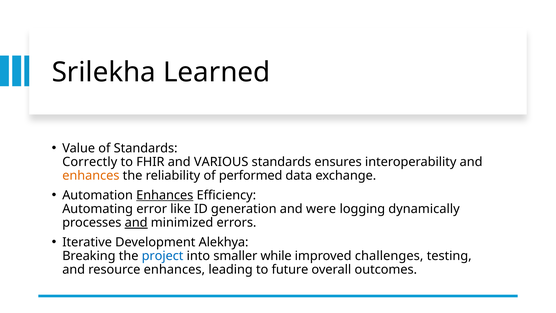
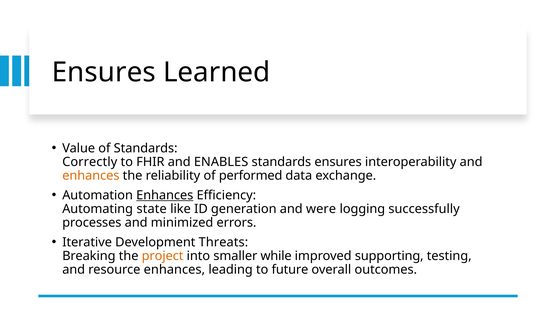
Srilekha: Srilekha -> Ensures (104, 72)
VARIOUS: VARIOUS -> ENABLES (221, 162)
error: error -> state (152, 209)
dynamically: dynamically -> successfully (424, 209)
and underline: present -> none (136, 223)
Alekhya: Alekhya -> Threats (223, 242)
project colour: blue -> orange (163, 256)
challenges: challenges -> supporting (389, 256)
